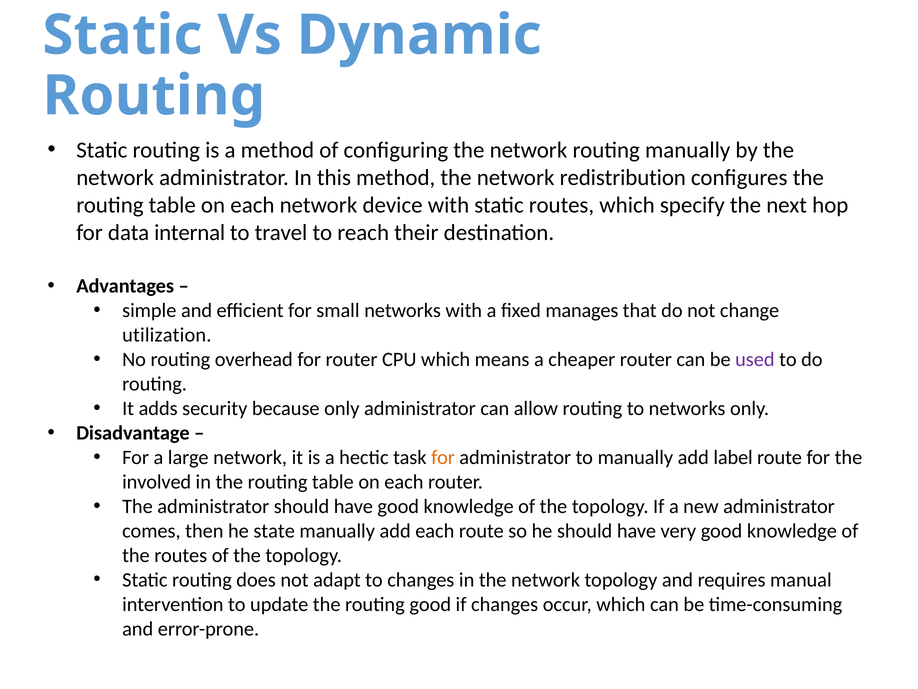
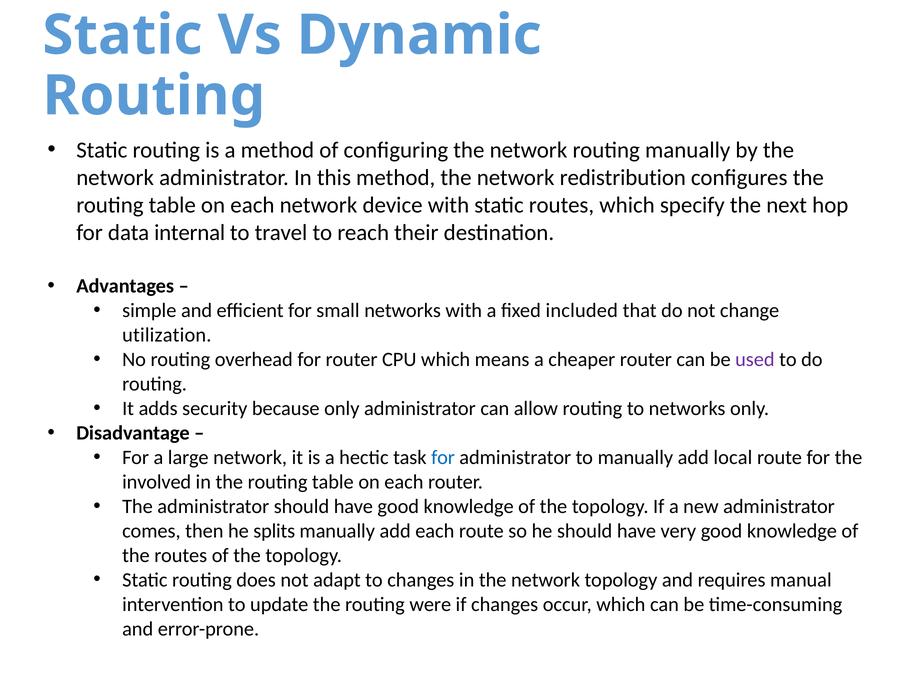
manages: manages -> included (582, 310)
for colour: orange -> blue (443, 457)
label: label -> local (733, 457)
state: state -> splits (274, 531)
routing good: good -> were (430, 604)
